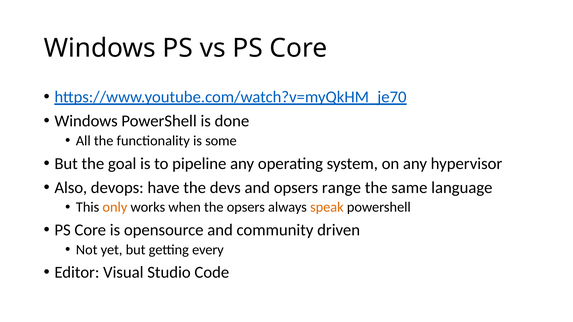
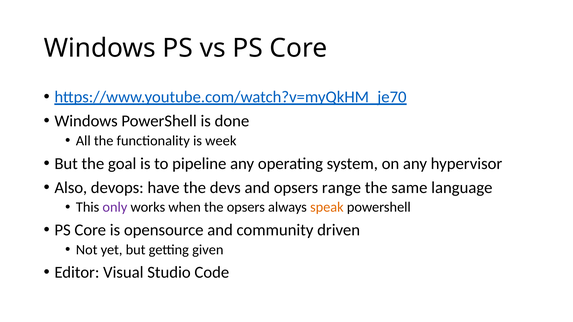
some: some -> week (221, 141)
only colour: orange -> purple (115, 207)
every: every -> given (208, 250)
